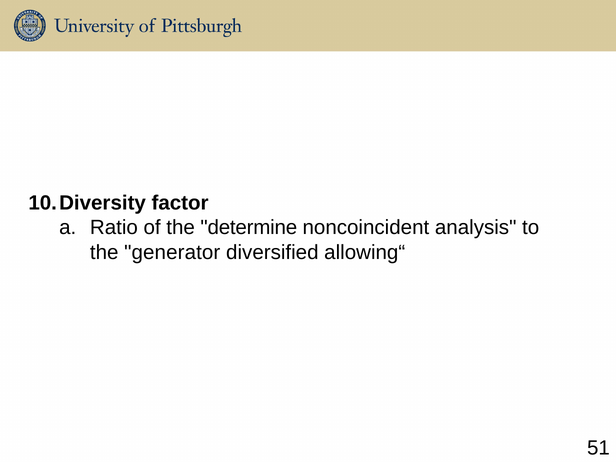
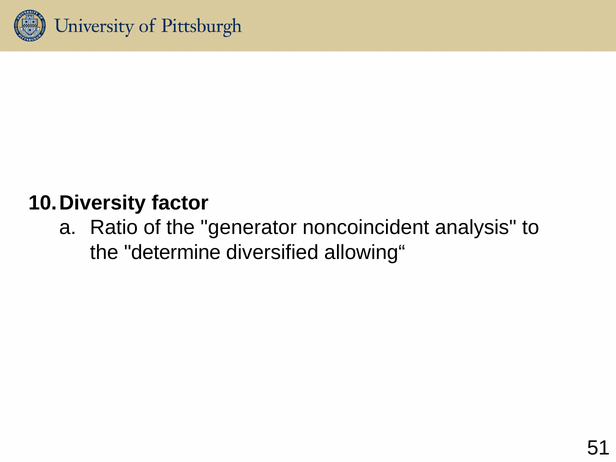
determine: determine -> generator (249, 228)
generator: generator -> determine (172, 252)
